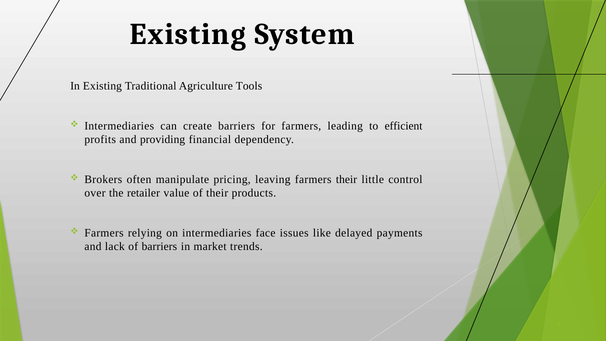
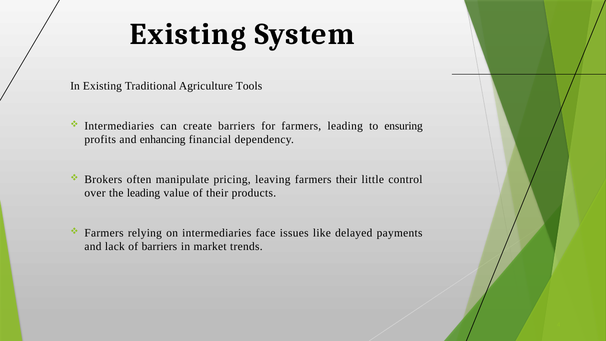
efficient: efficient -> ensuring (404, 126)
providing: providing -> enhancing (163, 139)
the retailer: retailer -> leading (144, 193)
